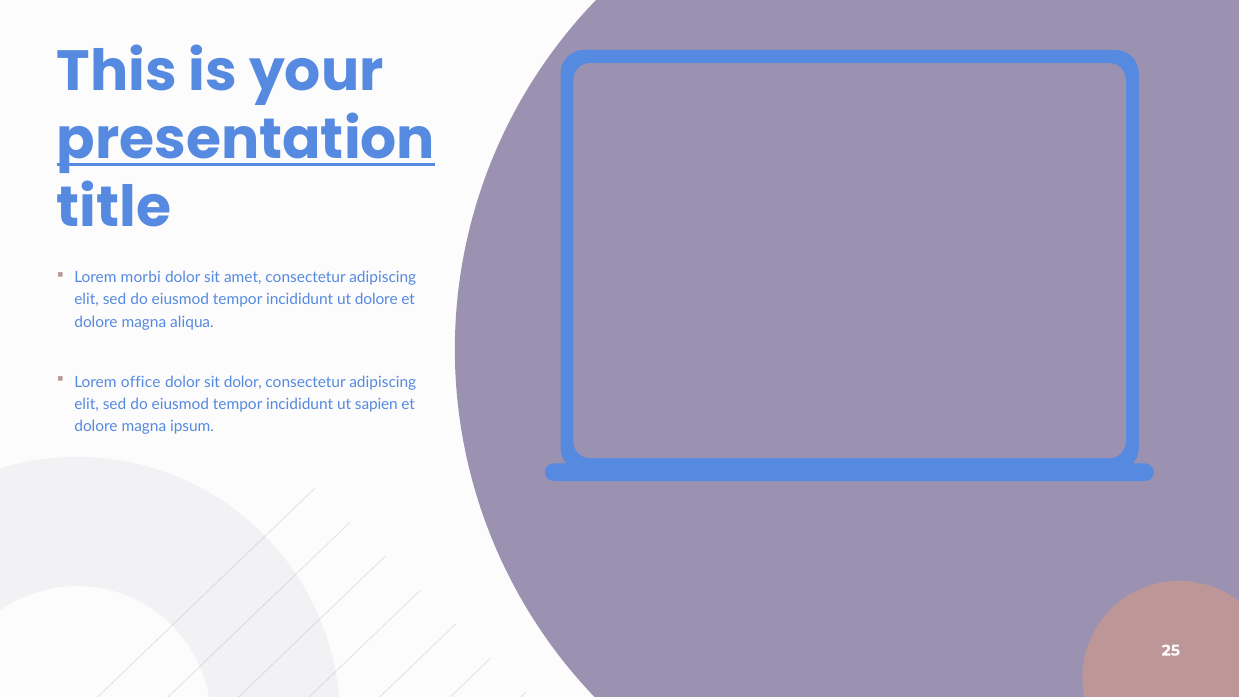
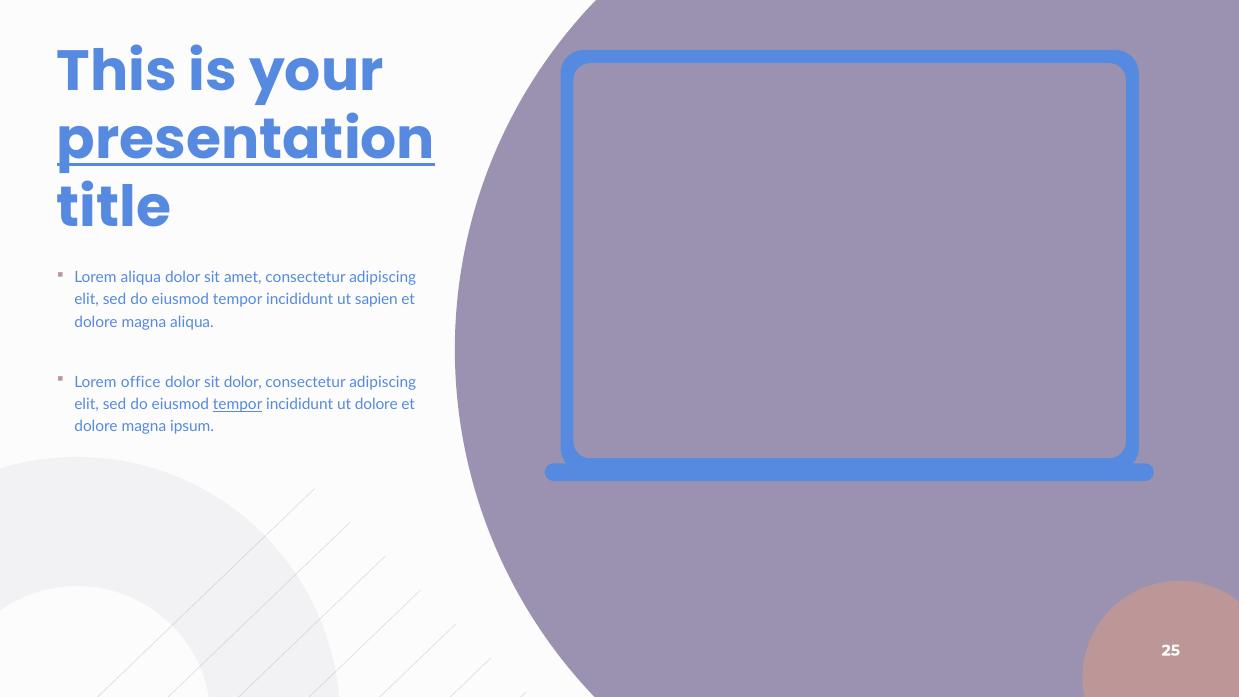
Lorem morbi: morbi -> aliqua (141, 278)
ut dolore: dolore -> sapien (376, 300)
tempor underline: none -> present (238, 404)
ut sapien: sapien -> dolore (376, 404)
